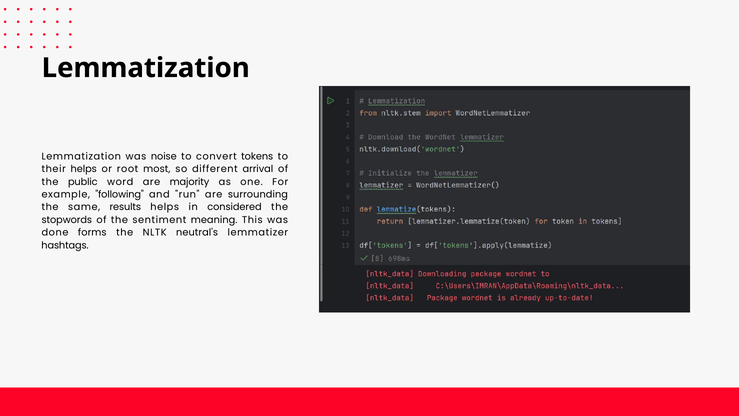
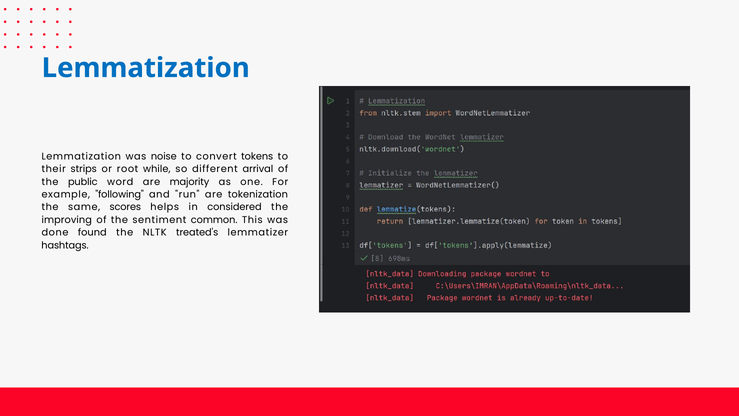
Lemmatization colour: black -> blue (146, 68)
their helps: helps -> strips (84, 169)
most: most -> while (157, 169)
surrounding: surrounding -> tokenization (258, 194)
results: results -> scores (125, 207)
stopwords: stopwords -> improving (67, 220)
meaning: meaning -> common (214, 220)
forms: forms -> found (92, 232)
neutral's: neutral's -> treated's (197, 232)
